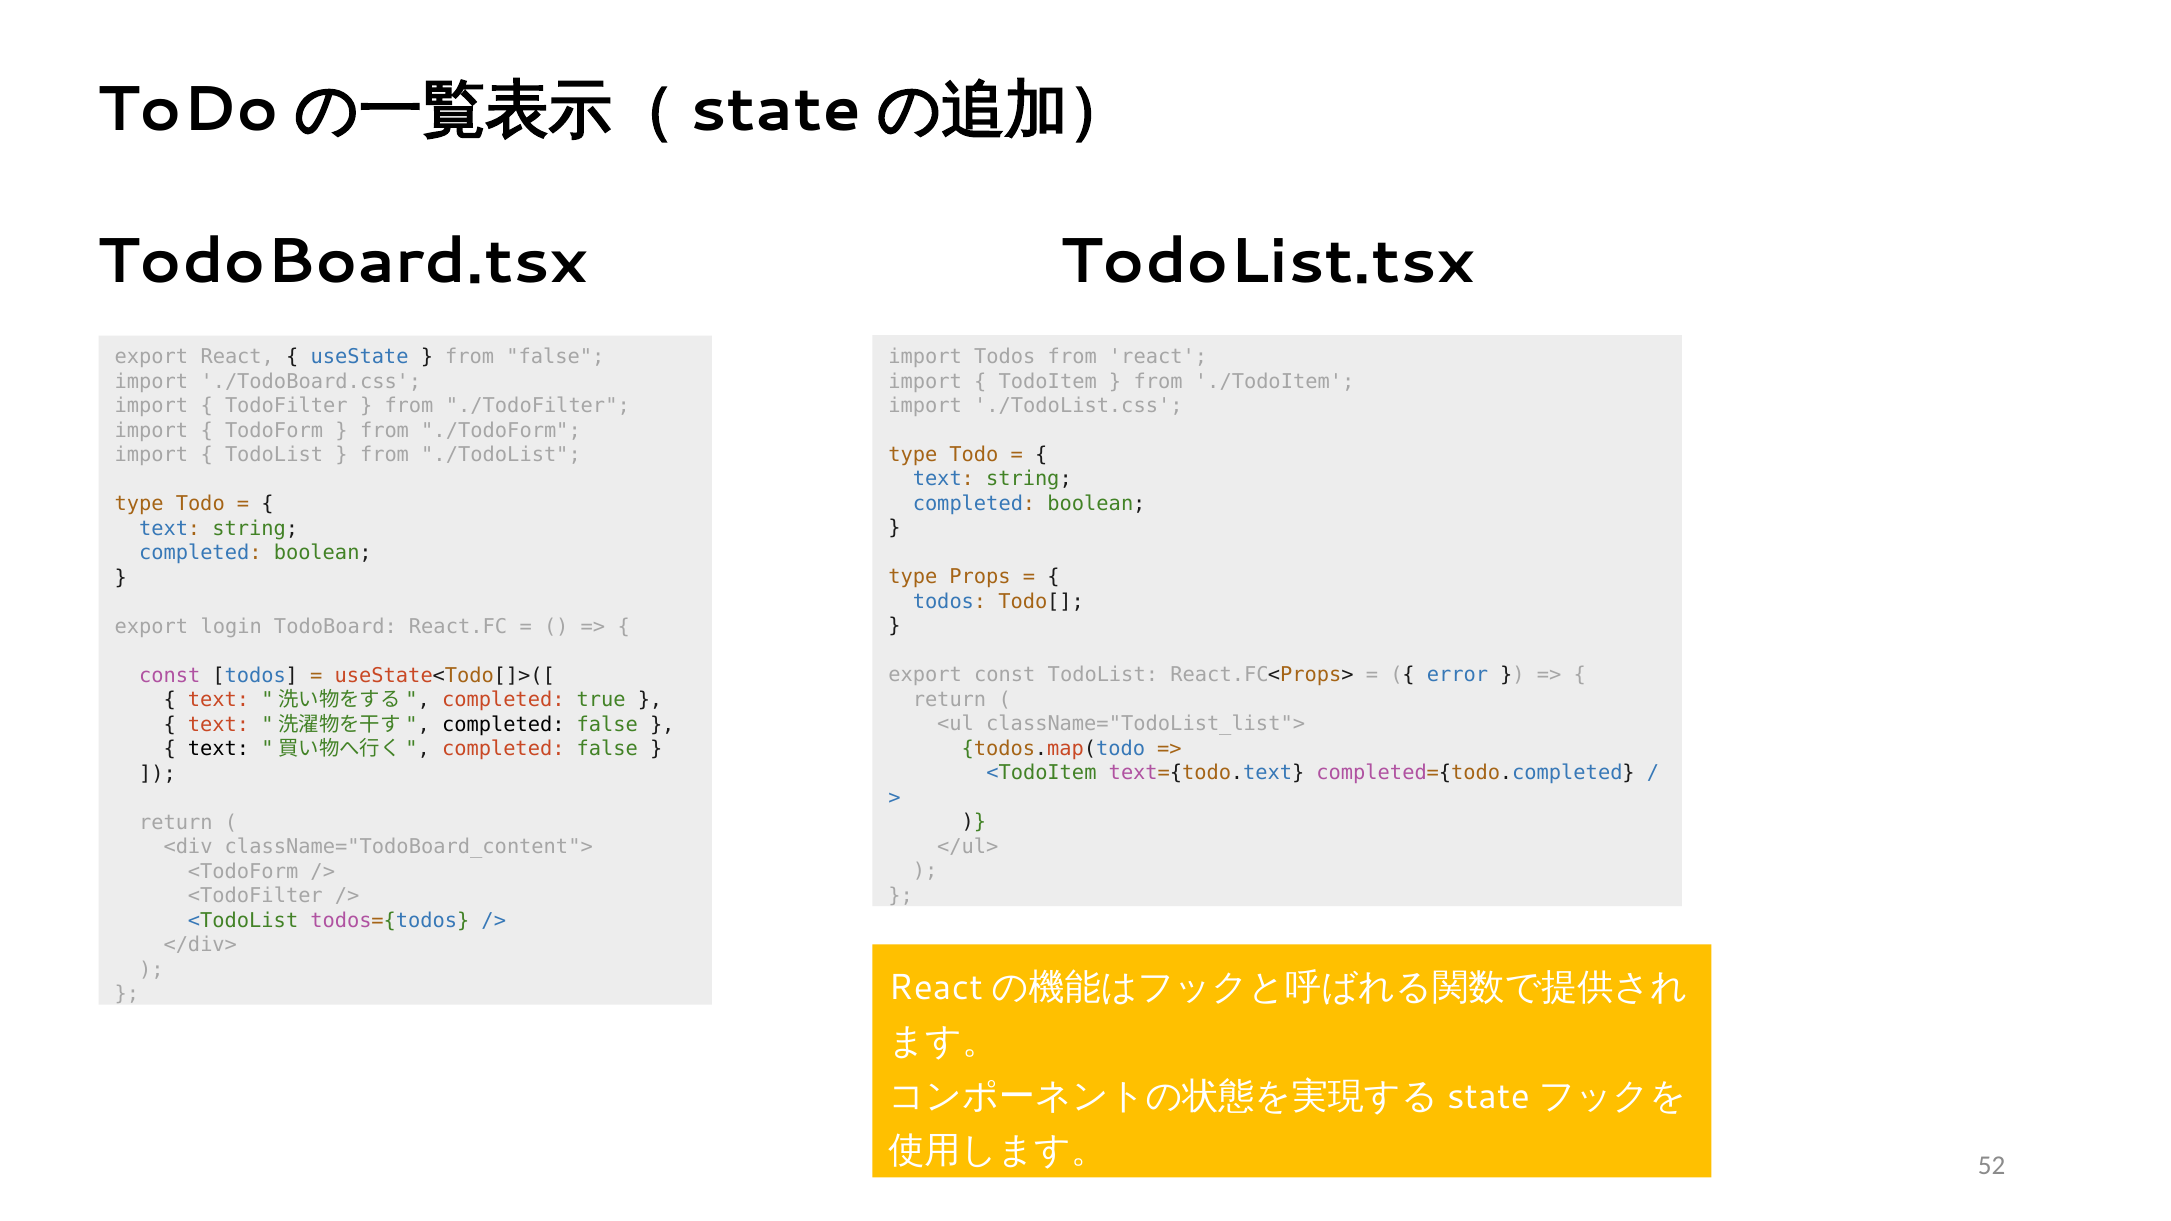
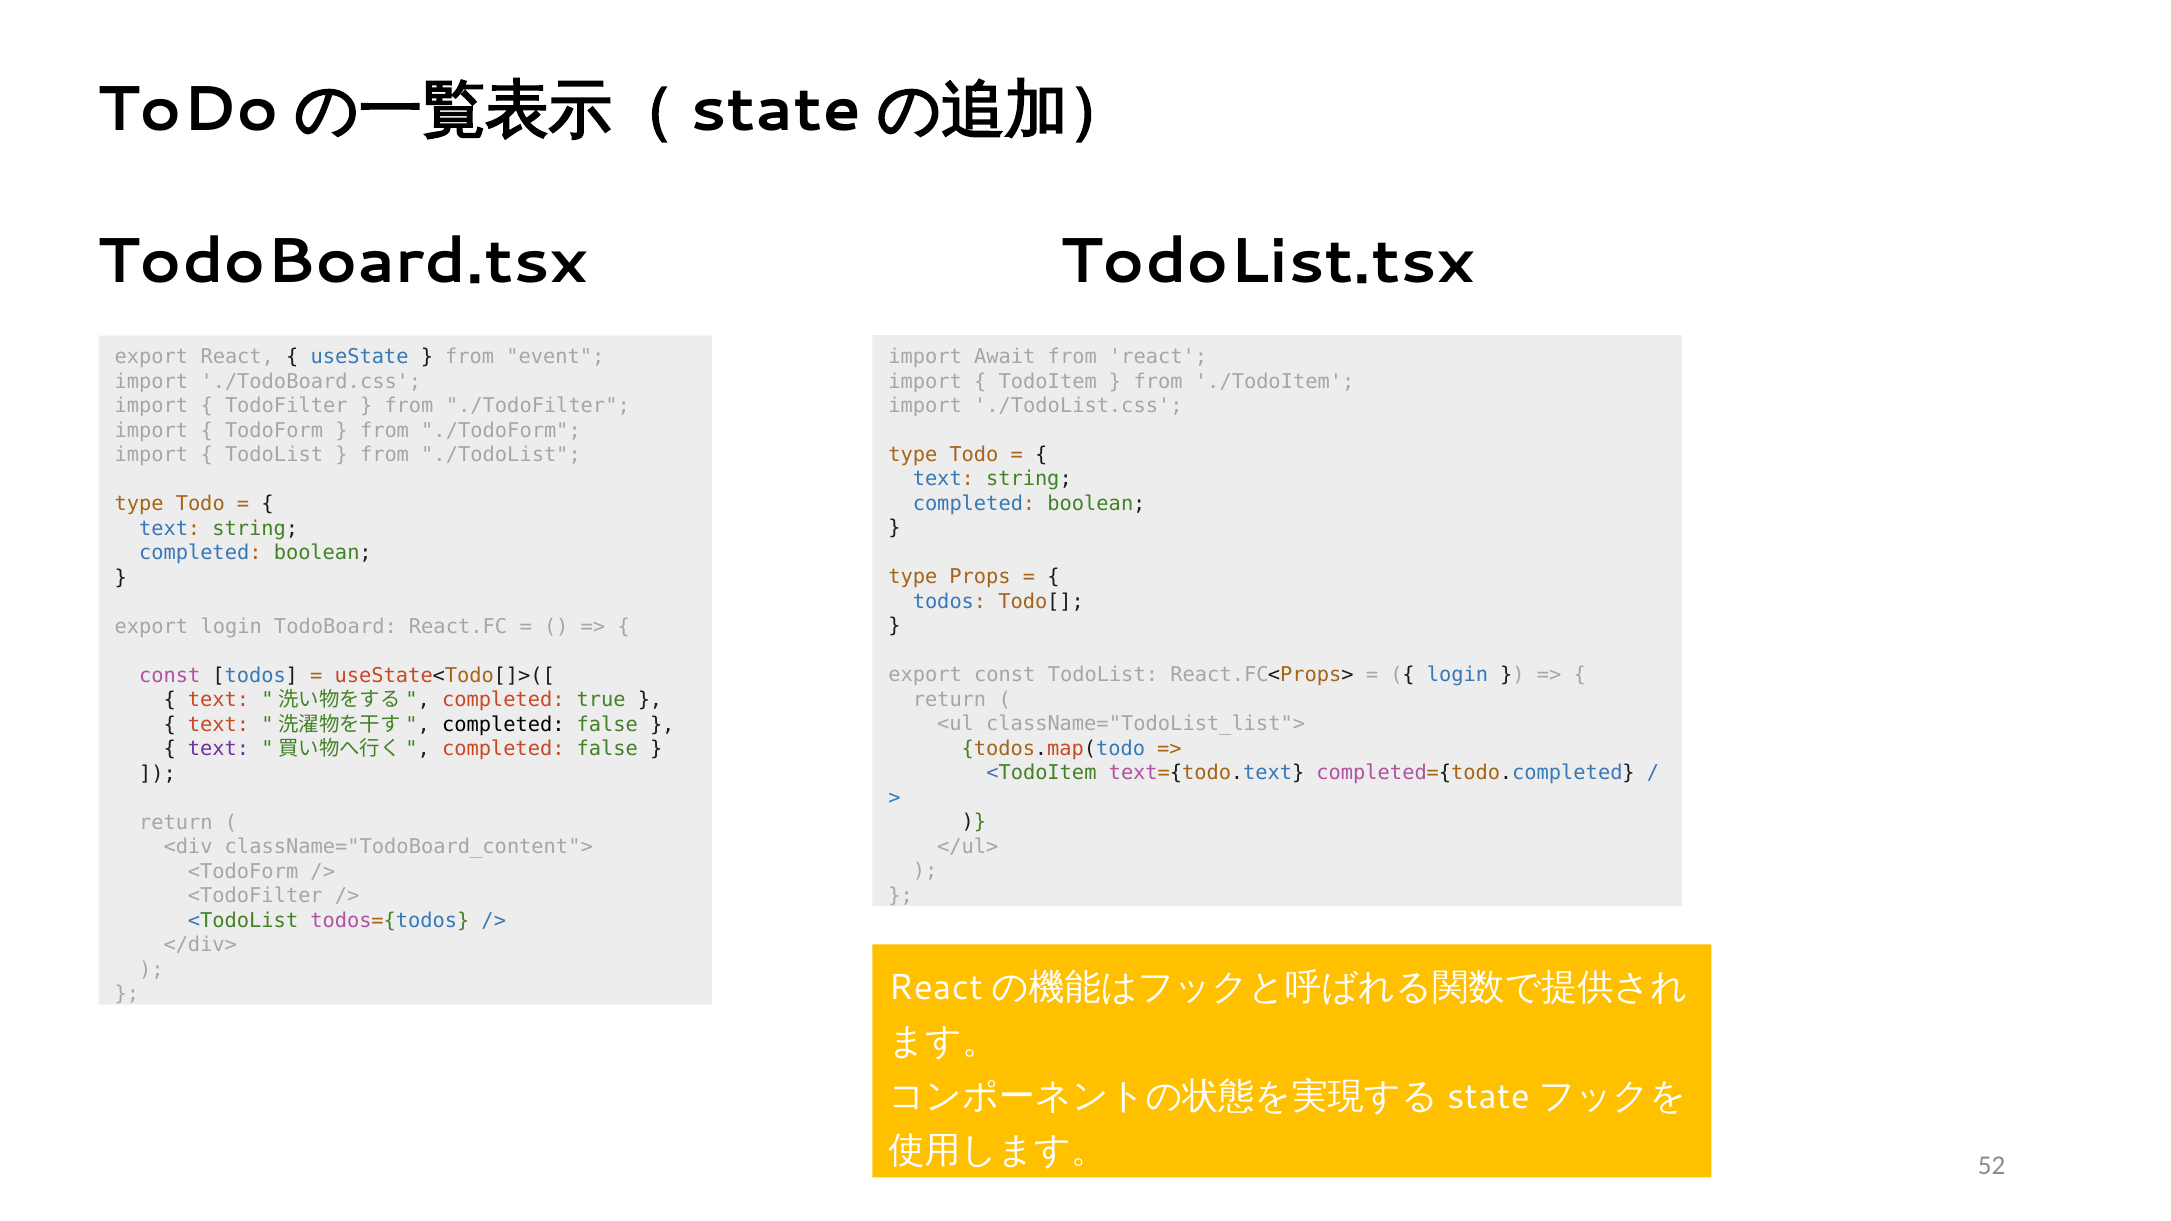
import Todos: Todos -> Await (1005, 357)
from false: false -> event (555, 357)
error: error -> login (1457, 675)
text colour: black -> purple (219, 749)
